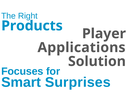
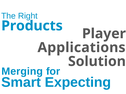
Focuses: Focuses -> Merging (22, 72)
Surprises: Surprises -> Expecting (78, 83)
